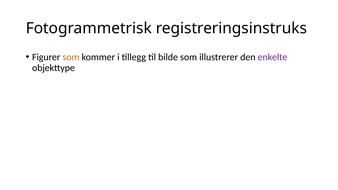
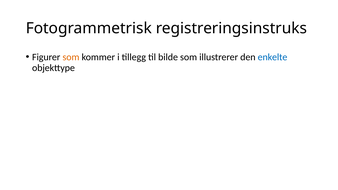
enkelte colour: purple -> blue (273, 57)
